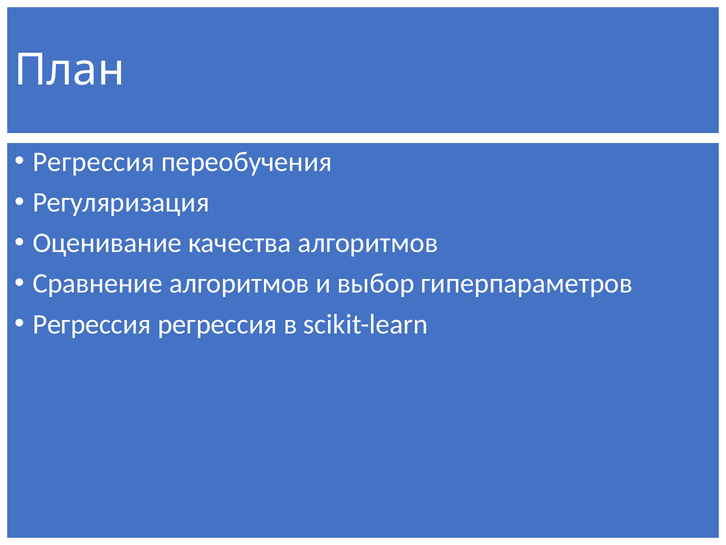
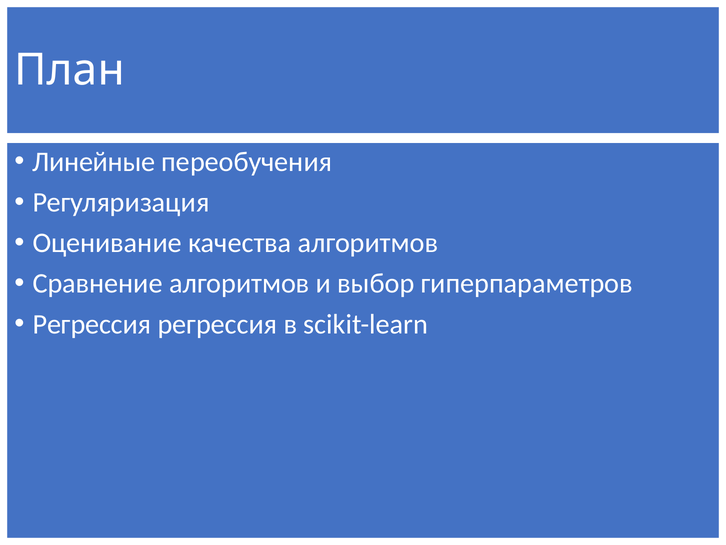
Регрессия: Регрессия -> Линейные (94, 162)
